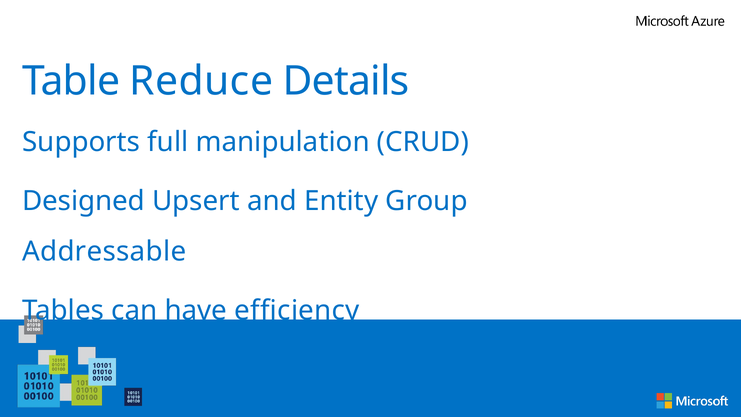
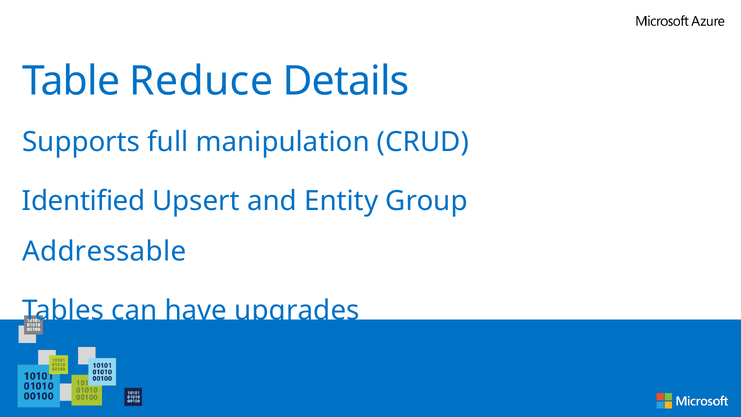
Designed: Designed -> Identified (84, 201)
efficiency: efficiency -> upgrades (297, 311)
